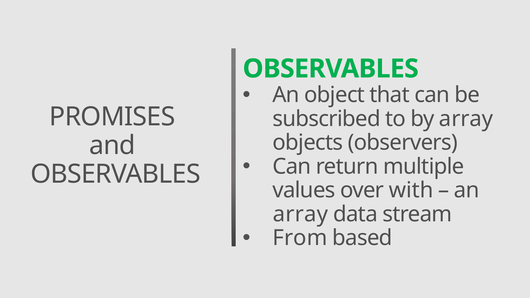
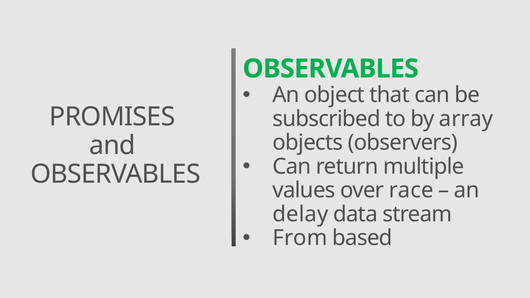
with: with -> race (411, 190)
array: array -> delay (300, 214)
